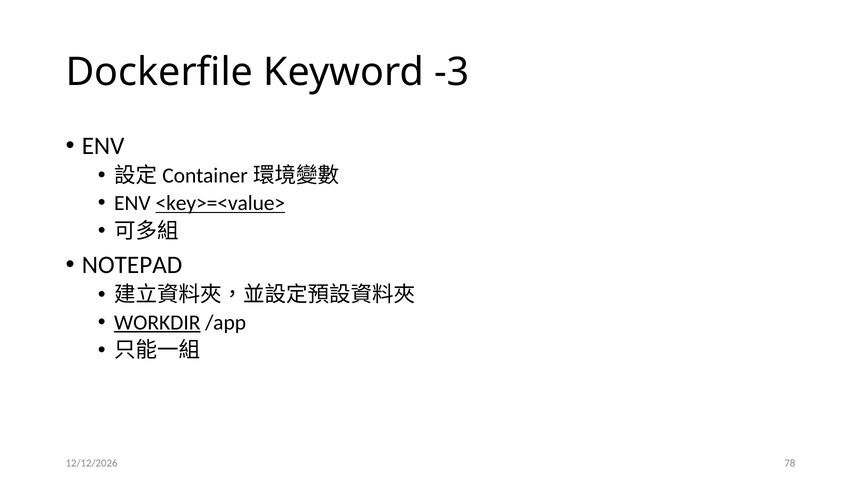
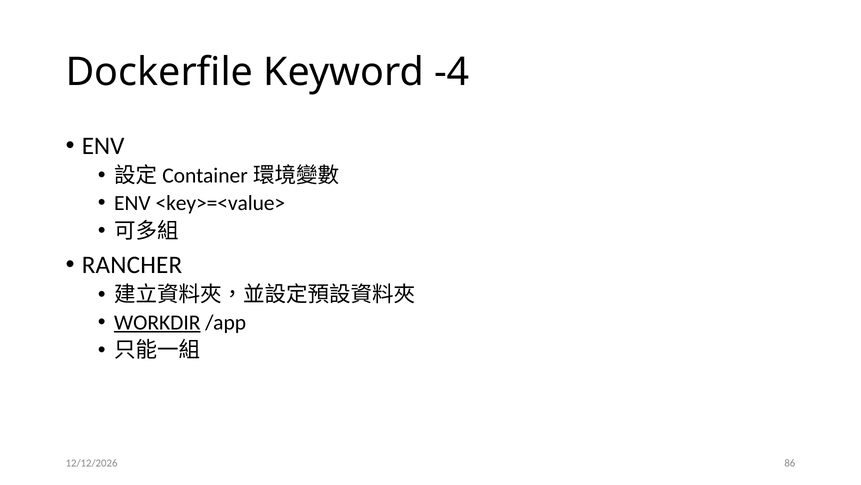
-3: -3 -> -4 (452, 72)
<key>=<value> underline: present -> none (220, 203)
NOTEPAD: NOTEPAD -> RANCHER (132, 265)
78: 78 -> 86 (790, 462)
